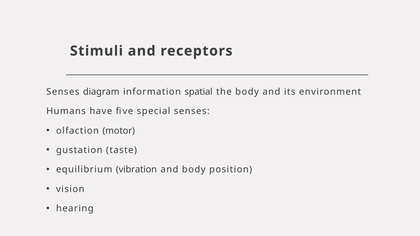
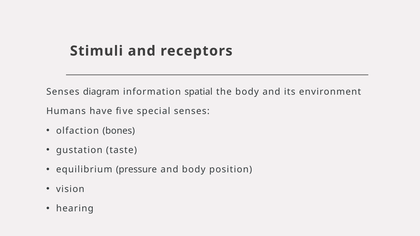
motor: motor -> bones (119, 131)
vibration: vibration -> pressure (136, 170)
